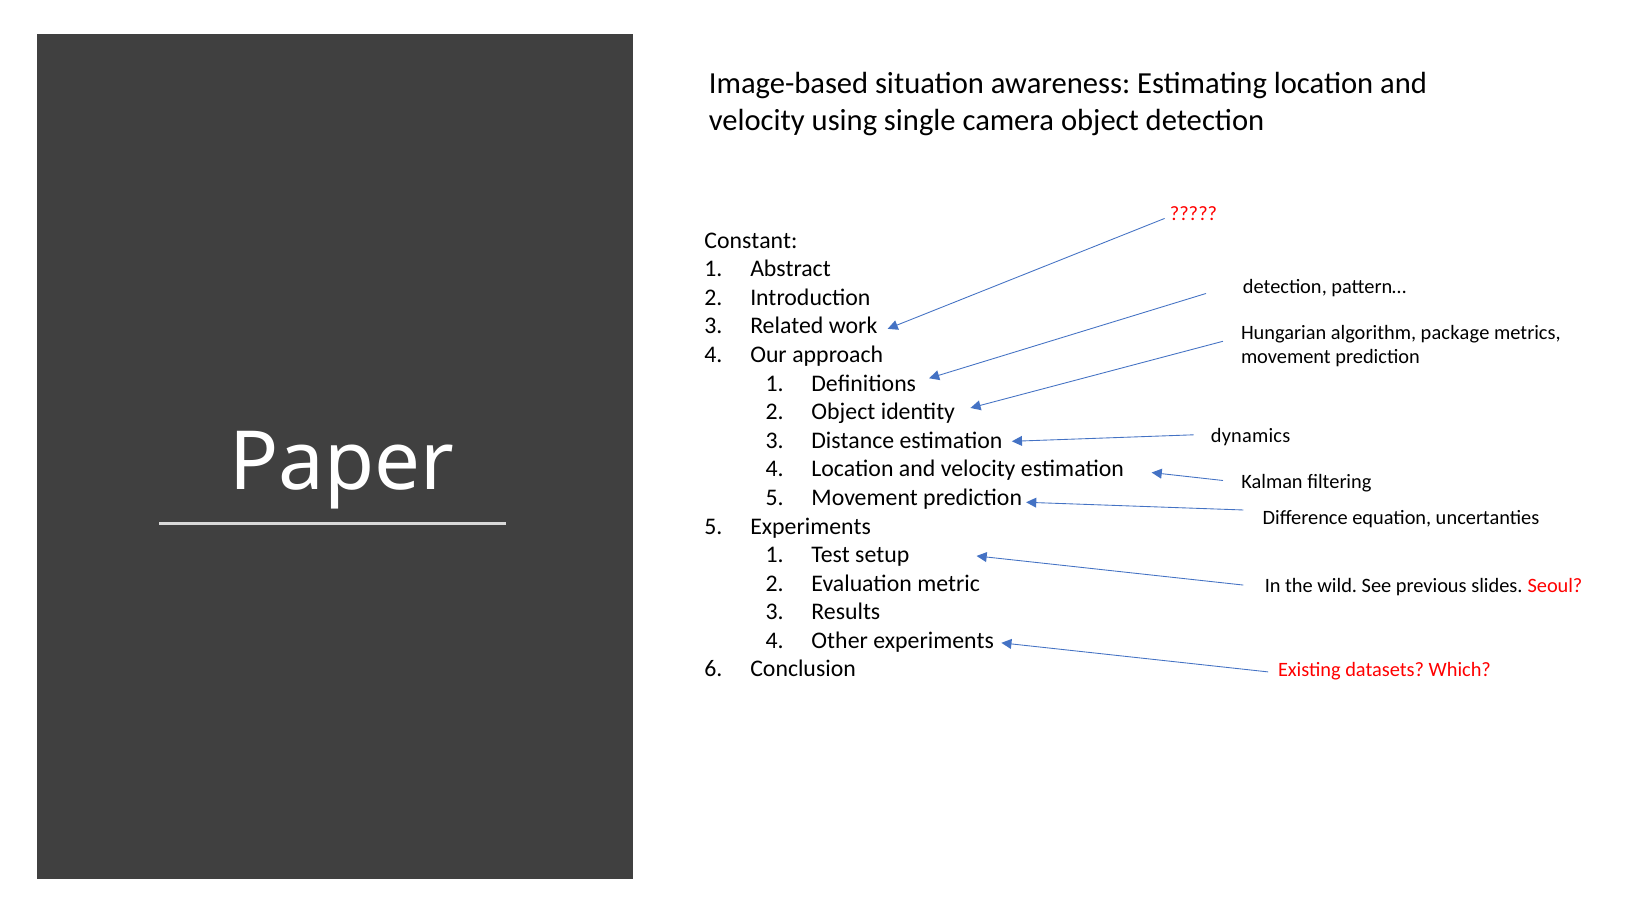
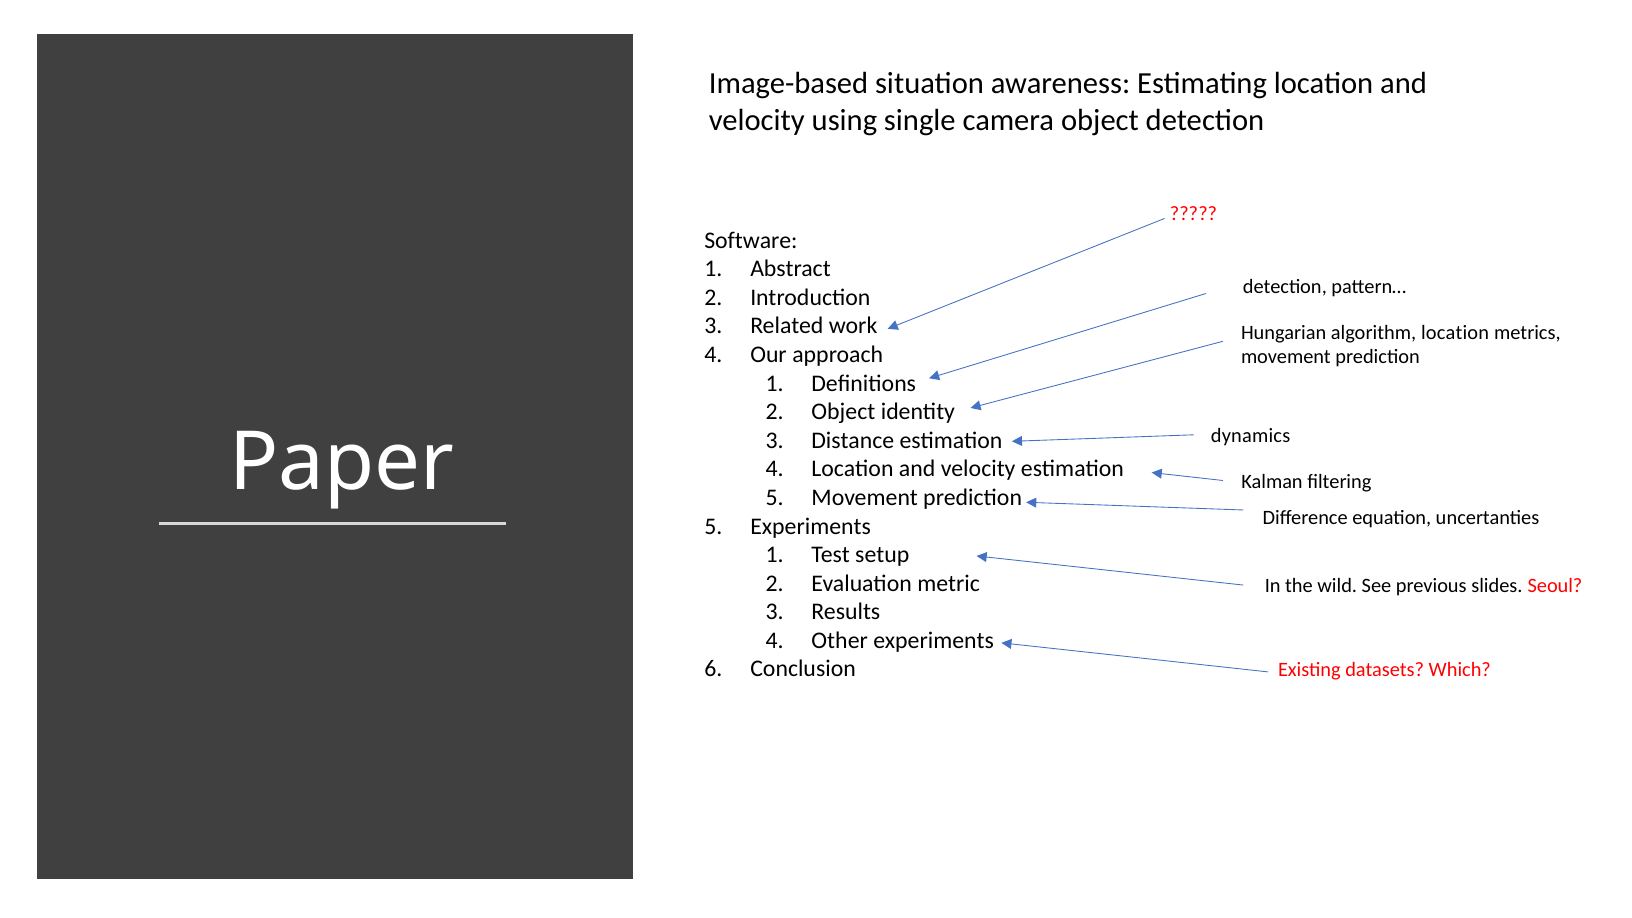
Constant: Constant -> Software (751, 240)
algorithm package: package -> location (1455, 332)
